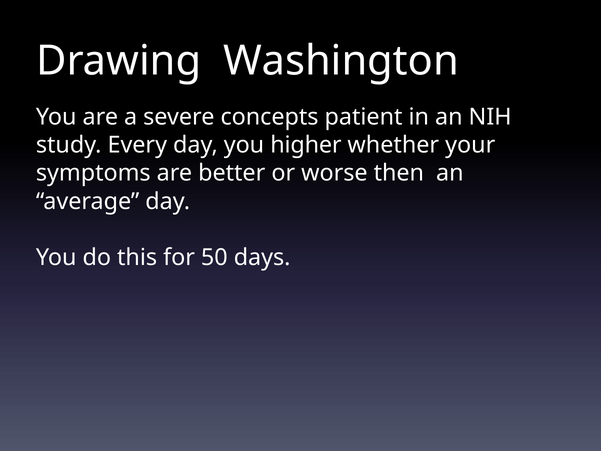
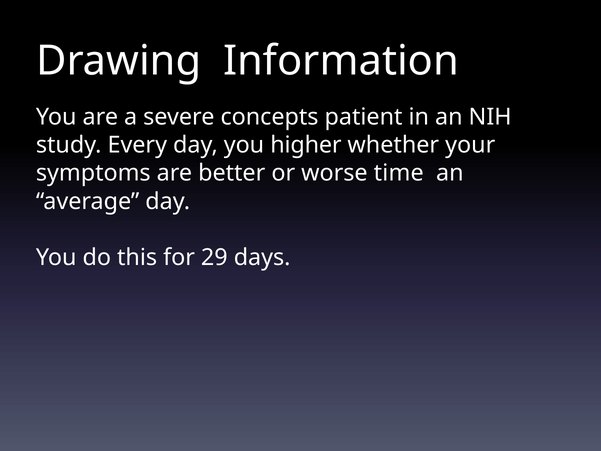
Washington: Washington -> Information (341, 61)
then: then -> time (399, 173)
50: 50 -> 29 (214, 257)
